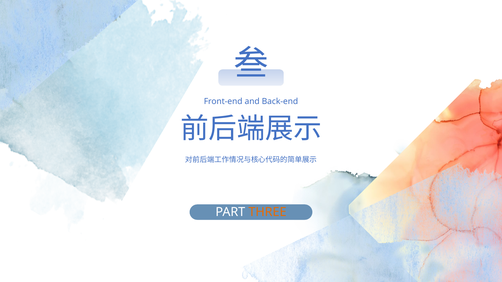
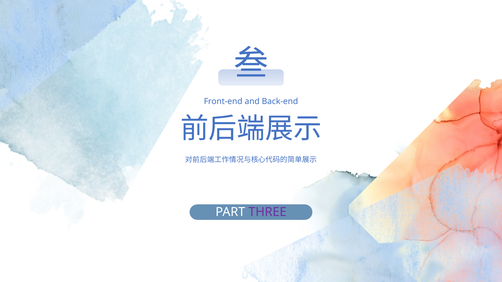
THREE colour: orange -> purple (267, 212)
